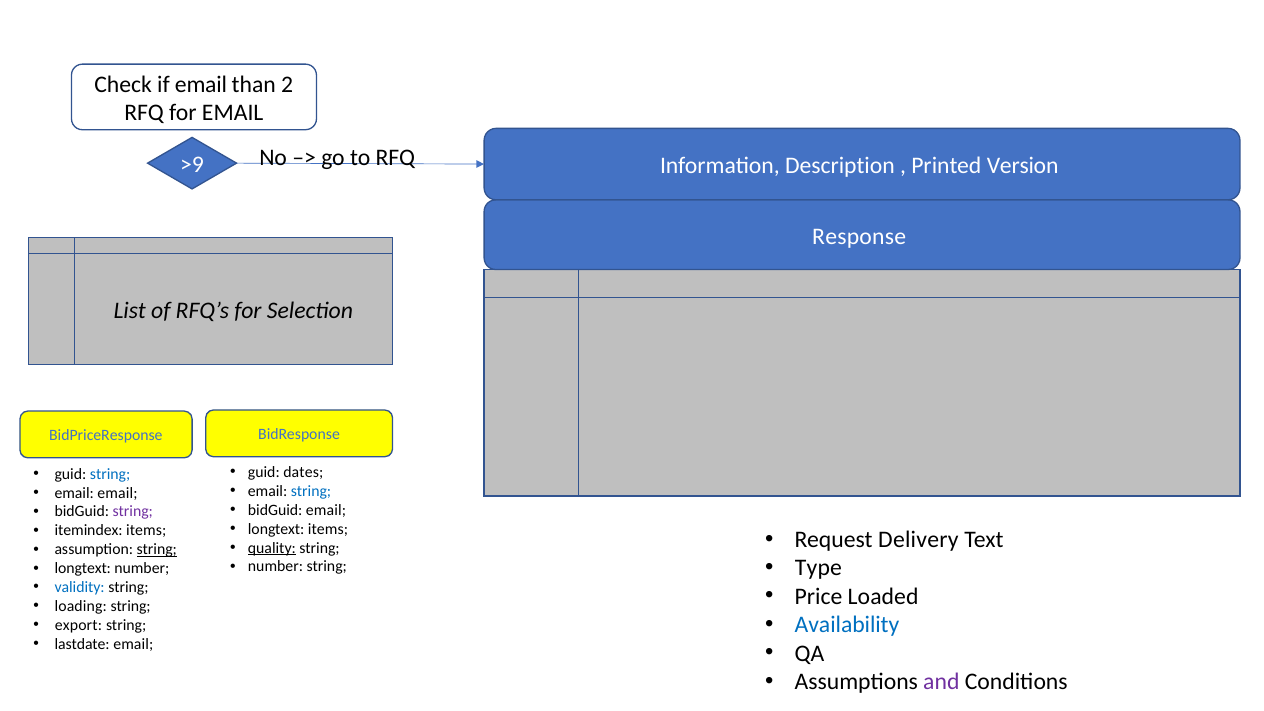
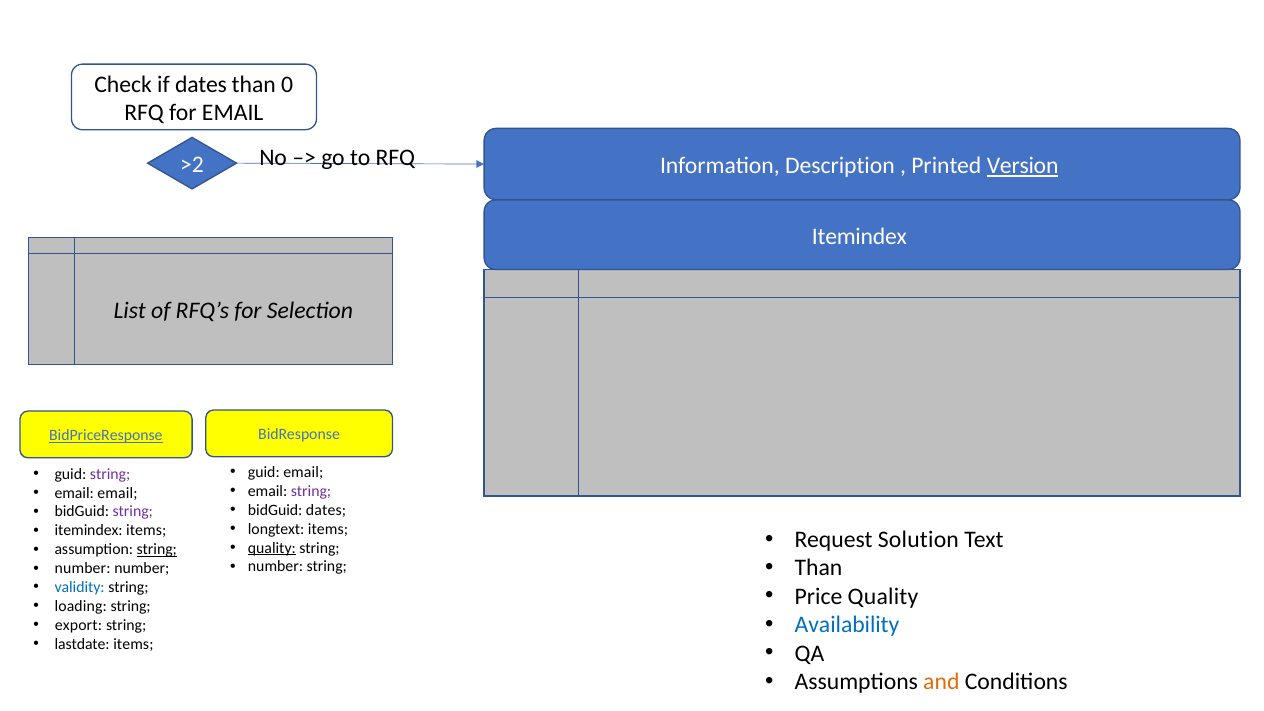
if email: email -> dates (201, 84)
2: 2 -> 0 (287, 84)
>9: >9 -> >2 (192, 165)
Version underline: none -> present (1023, 166)
Response: Response -> Itemindex (859, 236)
BidPriceResponse underline: none -> present (106, 435)
guid dates: dates -> email (303, 472)
string colour: blue -> purple (110, 474)
string colour: blue -> purple (311, 491)
bidGuid email: email -> dates (326, 510)
Delivery: Delivery -> Solution (918, 539)
Type: Type -> Than (819, 568)
longtext: longtext -> number (83, 569)
Price Loaded: Loaded -> Quality (883, 596)
lastdate email: email -> items (133, 644)
and colour: purple -> orange (941, 682)
